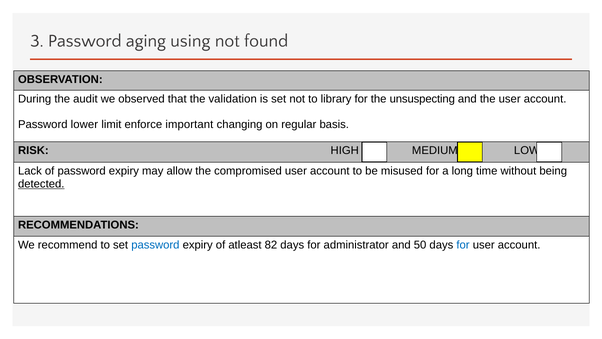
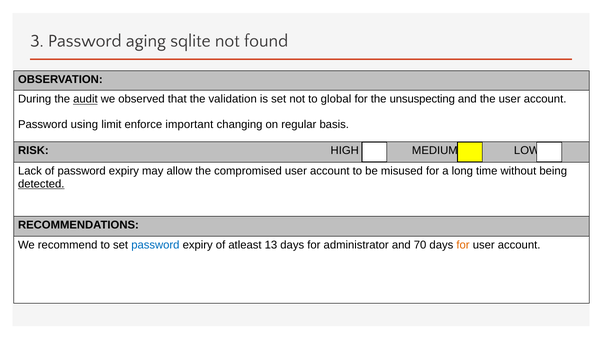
using: using -> sqlite (190, 41)
audit underline: none -> present (85, 99)
library: library -> global (336, 99)
lower: lower -> using (84, 124)
82: 82 -> 13 (271, 245)
50: 50 -> 70 (420, 245)
for colour: blue -> orange (463, 245)
